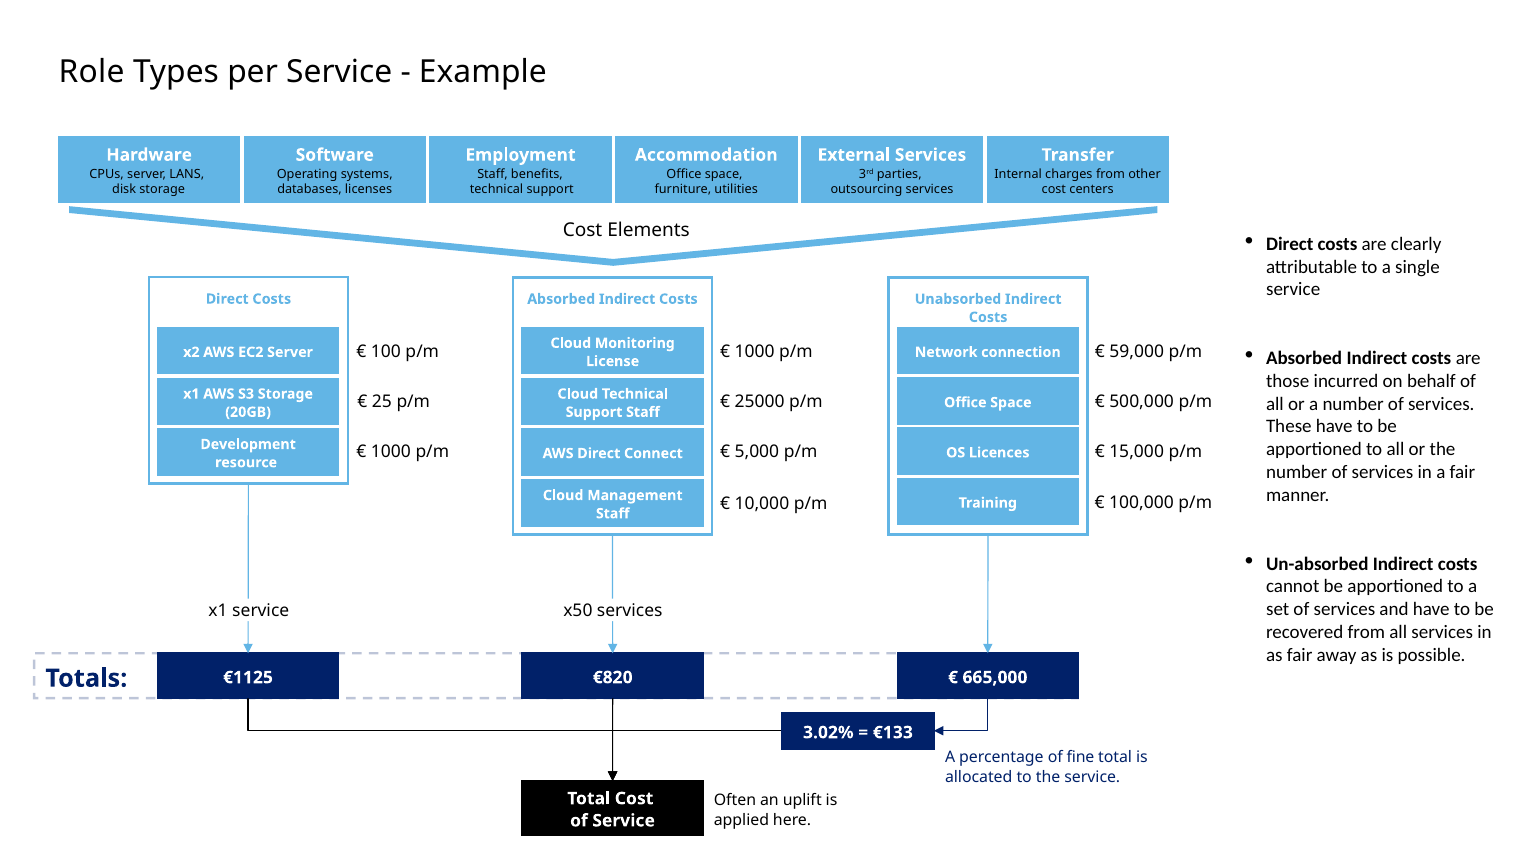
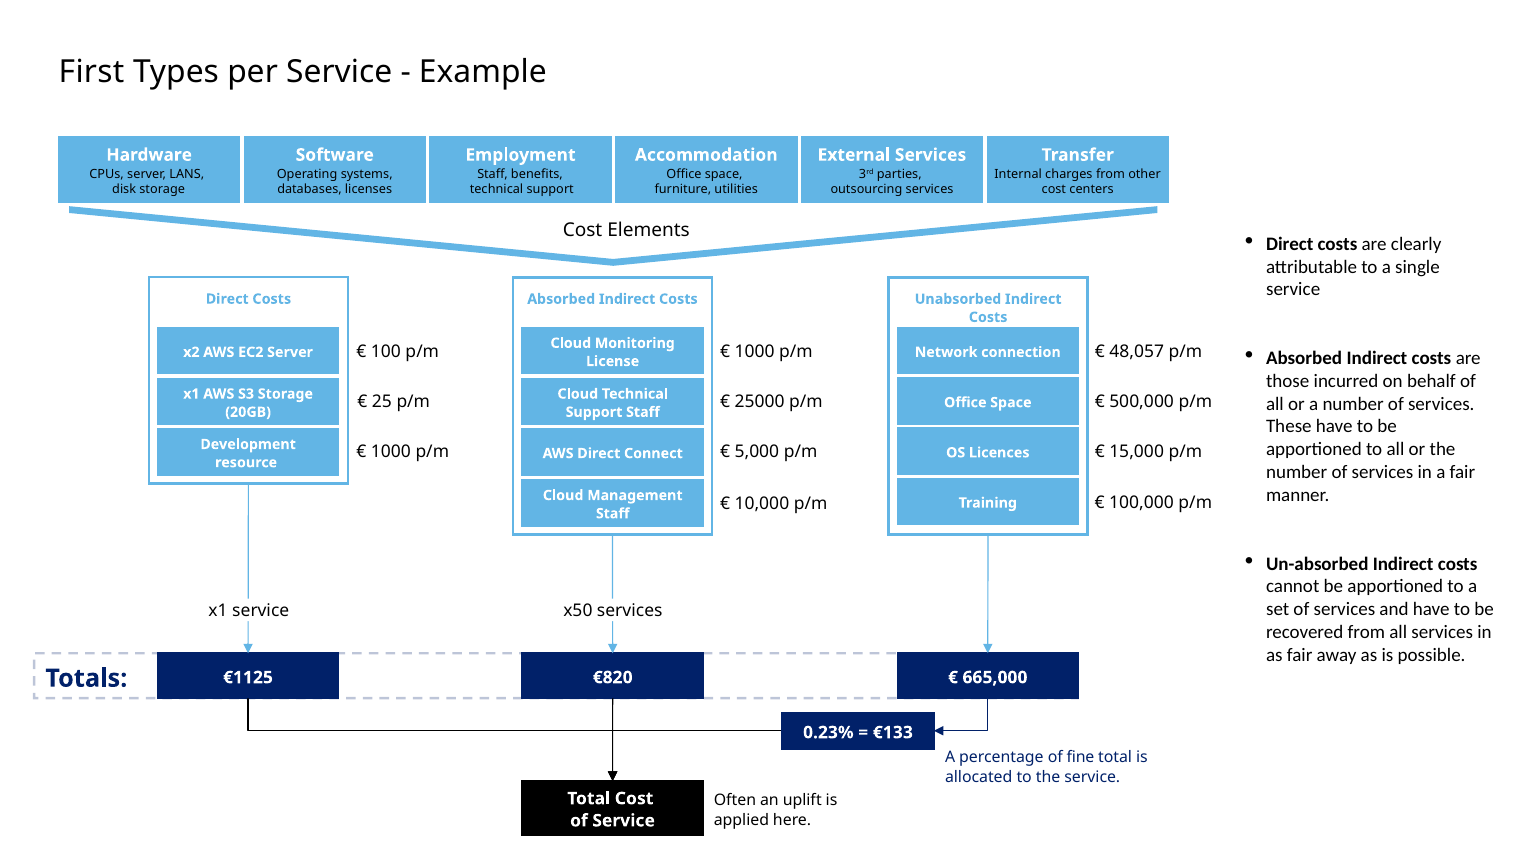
Role: Role -> First (92, 72)
59,000: 59,000 -> 48,057 (1137, 352)
3.02%: 3.02% -> 0.23% (828, 733)
